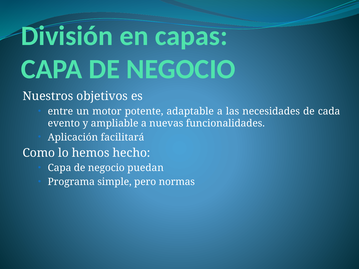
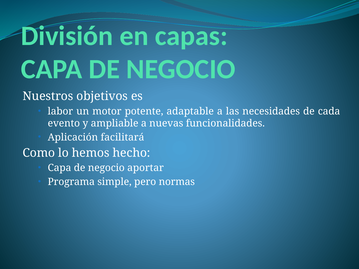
entre: entre -> labor (60, 111)
puedan: puedan -> aportar (146, 168)
